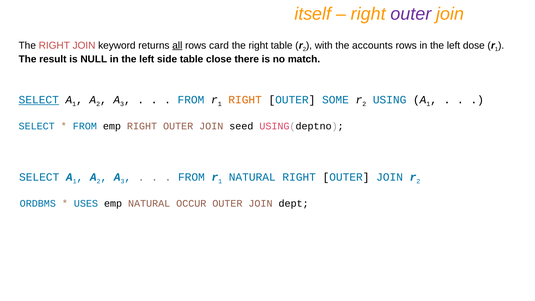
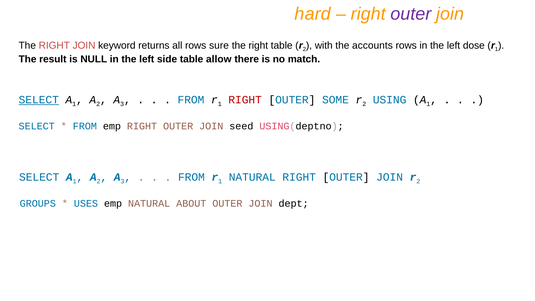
itself: itself -> hard (313, 14)
all underline: present -> none (177, 45)
card: card -> sure (219, 45)
close: close -> allow (219, 59)
RIGHT colour: orange -> red (245, 100)
ORDBMS: ORDBMS -> GROUPS (38, 203)
OCCUR: OCCUR -> ABOUT (191, 203)
